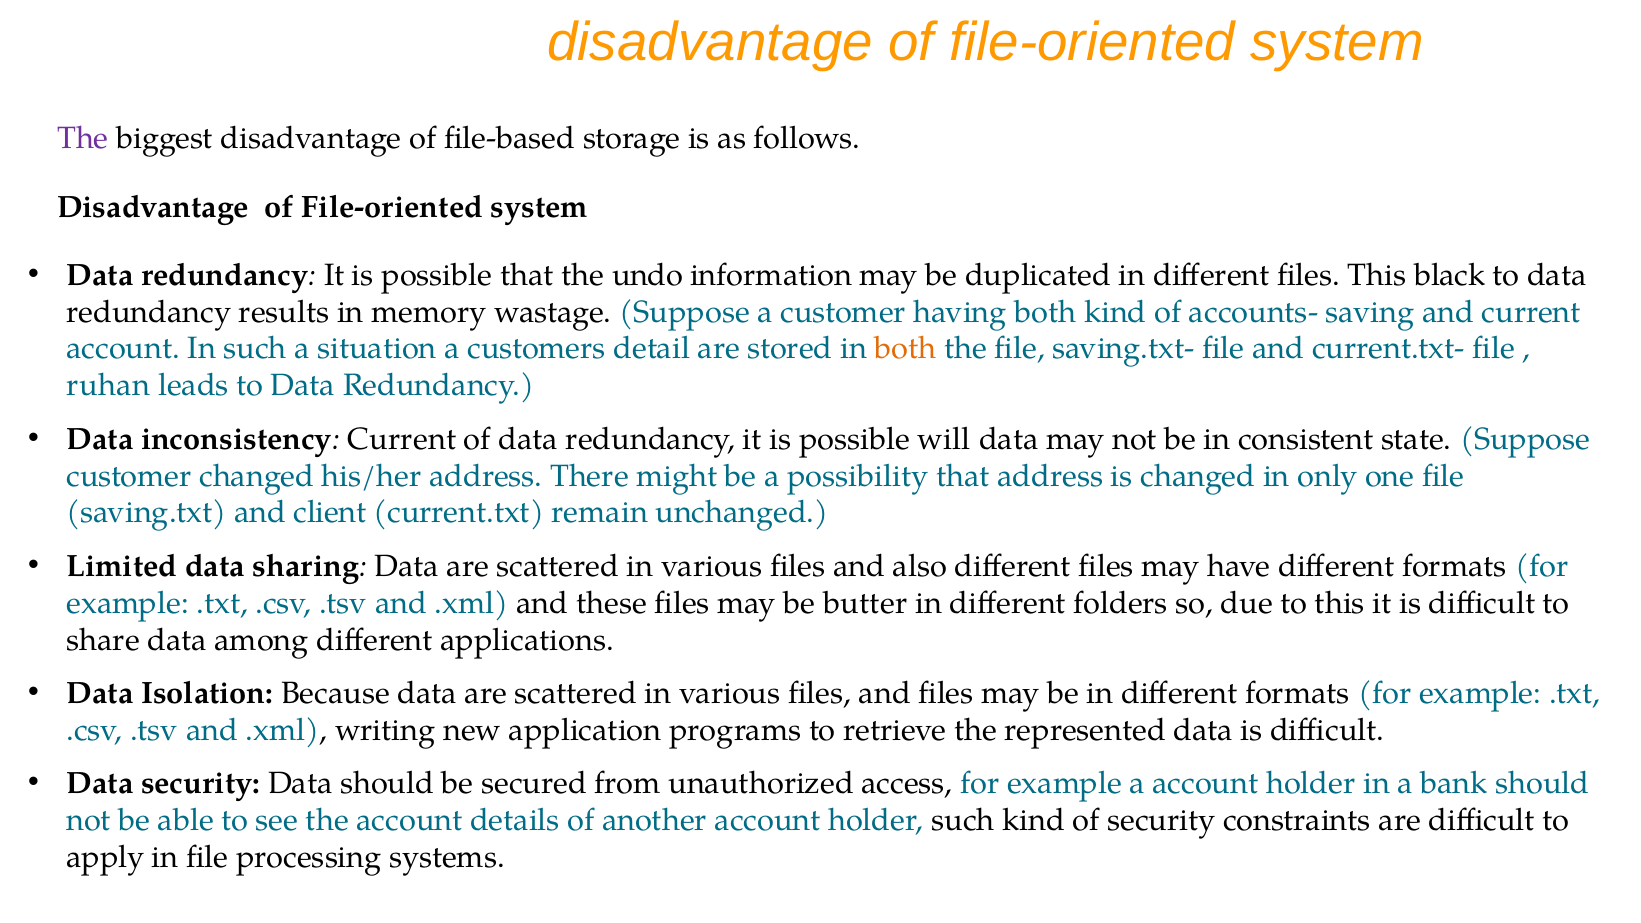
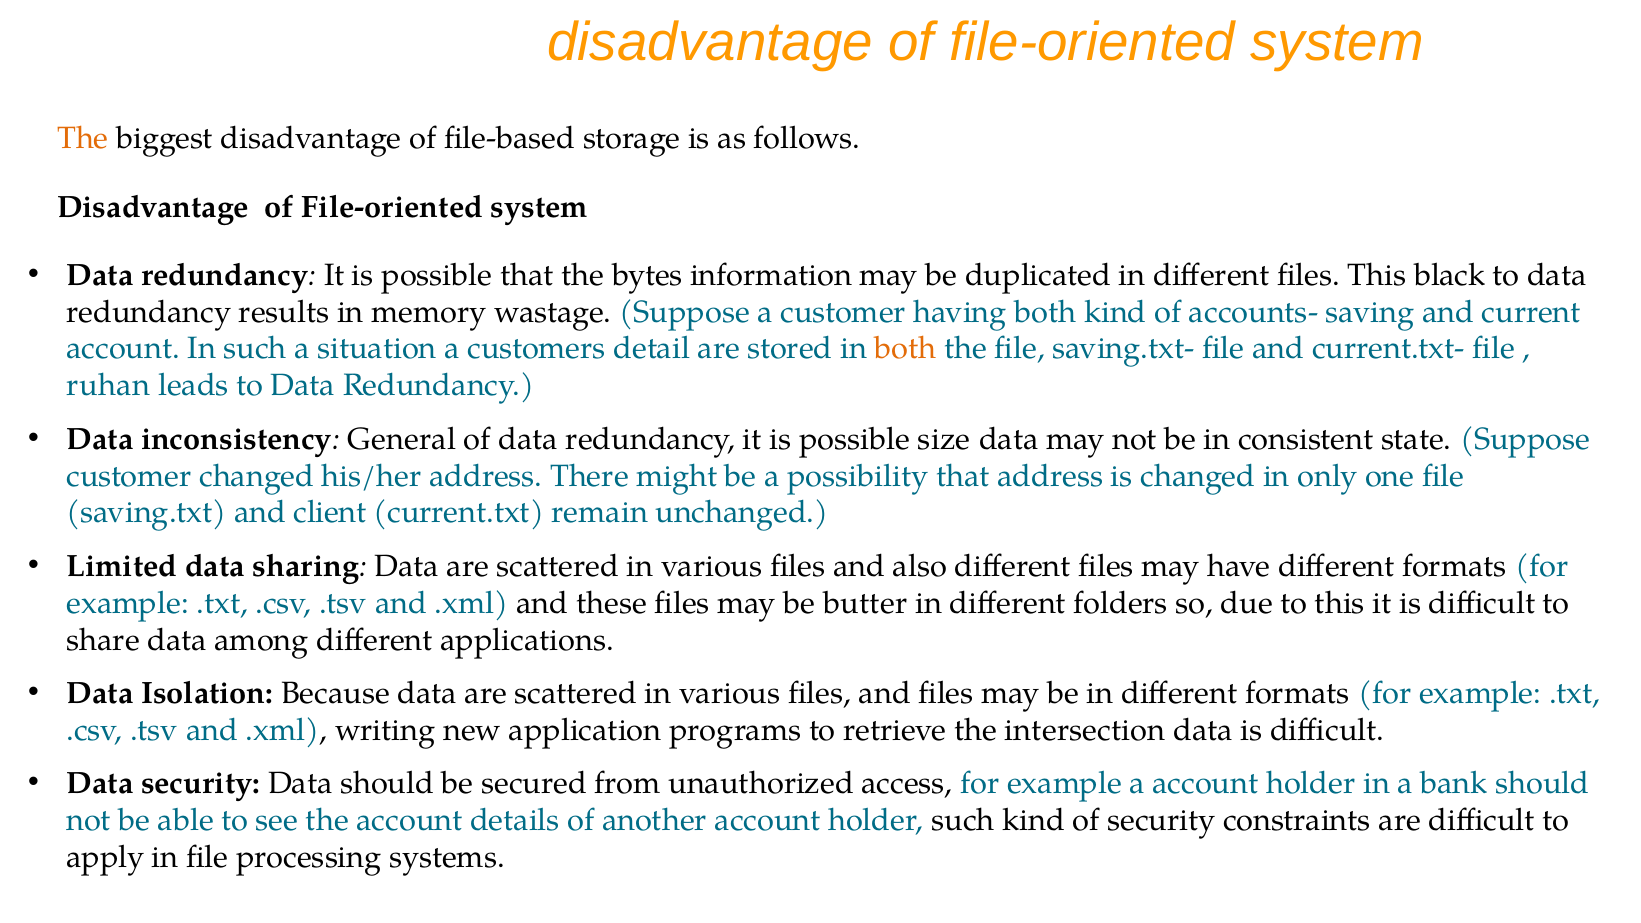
The colour: purple -> orange (83, 138)
undo: undo -> bytes (648, 275)
inconsistency Current: Current -> General (402, 439)
will: will -> size (944, 439)
represented: represented -> intersection (1085, 730)
